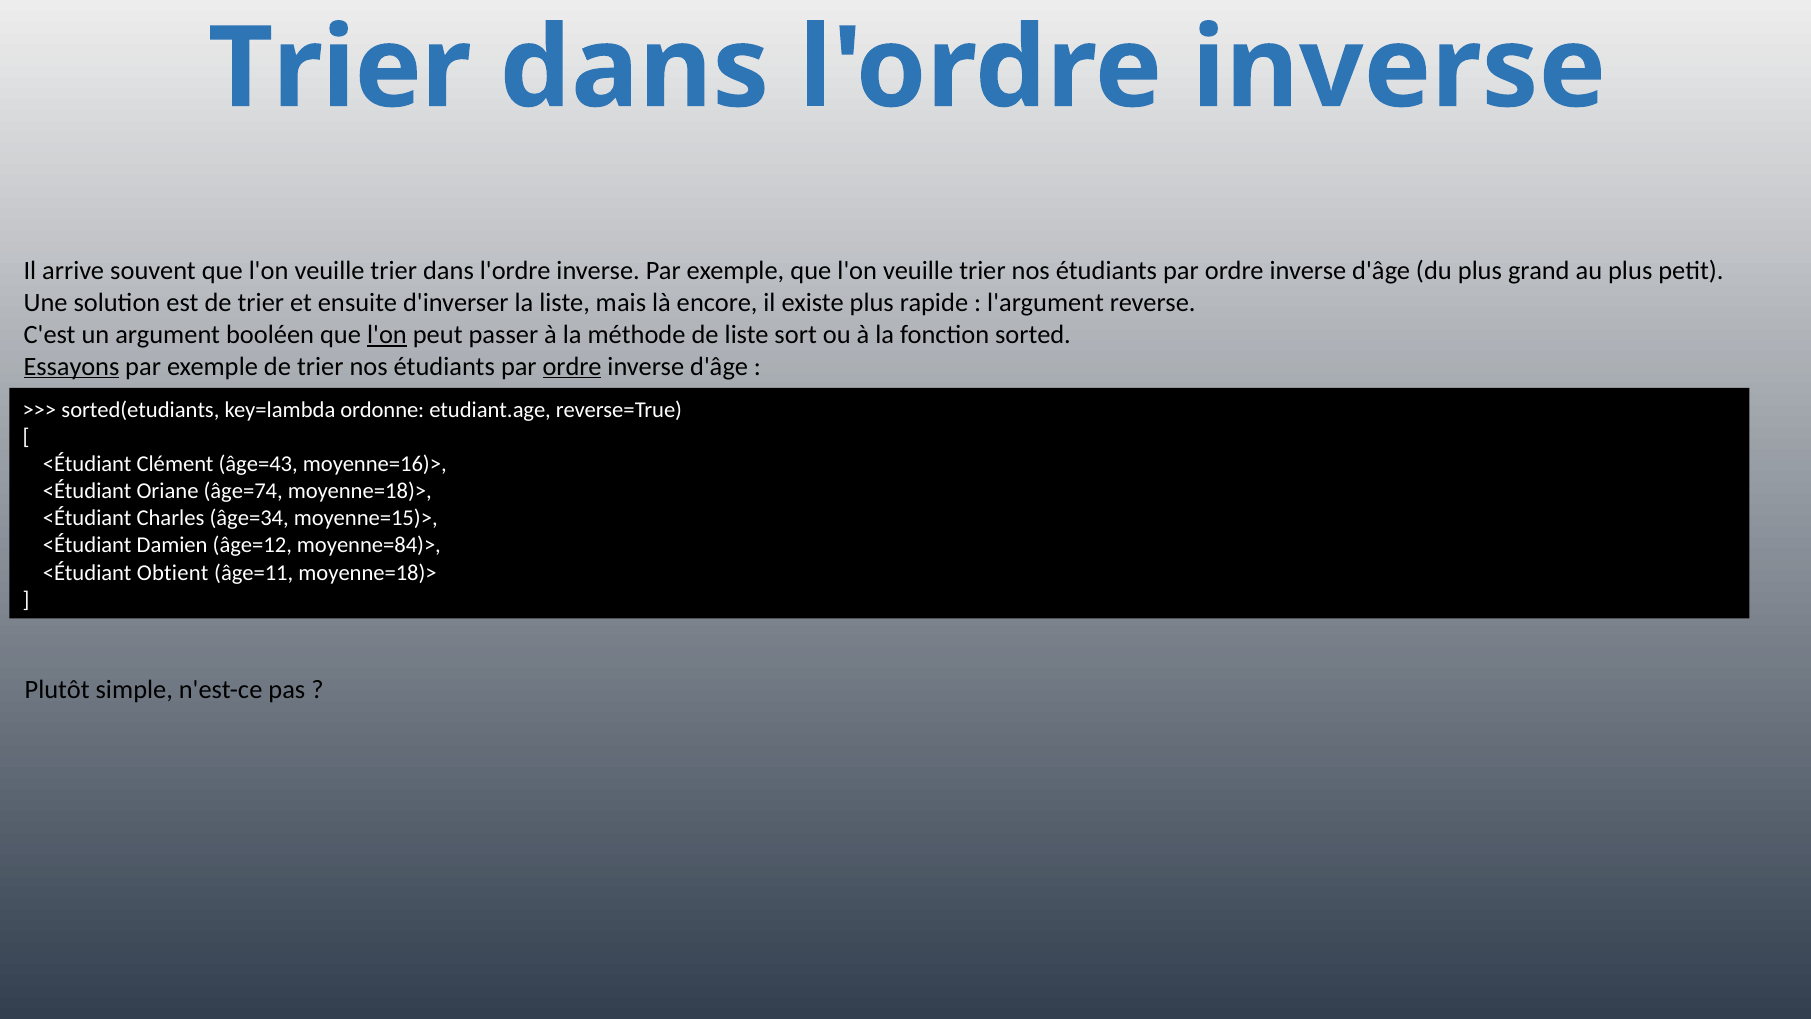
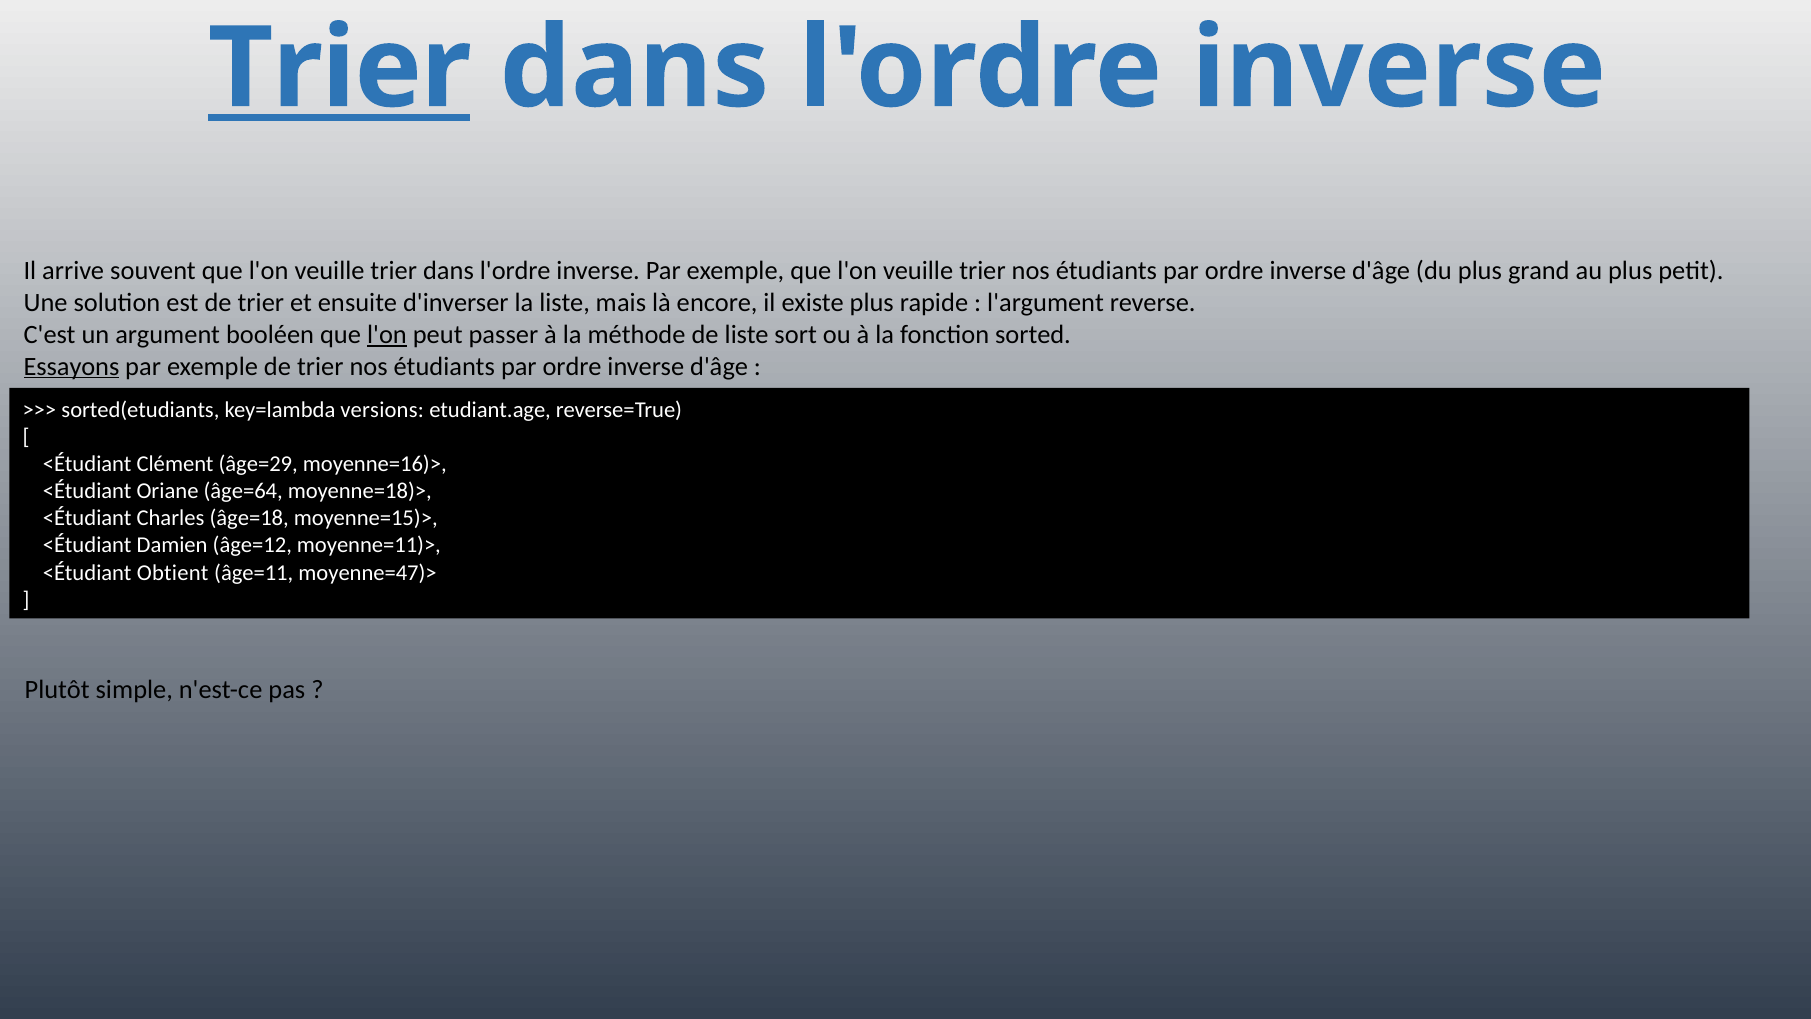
Trier underline: none -> present (340, 69)
ordre underline: present -> none (572, 366)
ordonne: ordonne -> versions (382, 409)
âge=43: âge=43 -> âge=29 (258, 464)
âge=74: âge=74 -> âge=64 (243, 491)
âge=34: âge=34 -> âge=18 (249, 518)
moyenne=84)>: moyenne=84)> -> moyenne=11)> (369, 545)
âge=11 moyenne=18)>: moyenne=18)> -> moyenne=47)> (368, 572)
